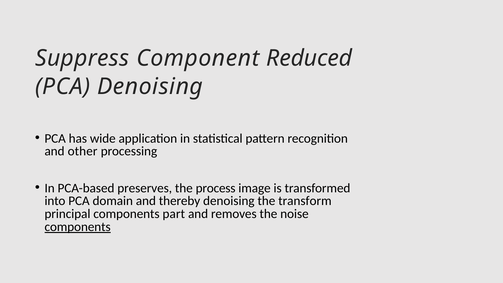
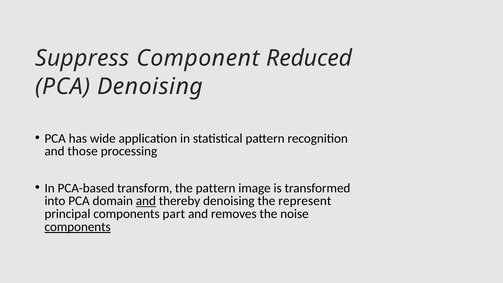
other: other -> those (83, 151)
preserves: preserves -> transform (145, 188)
the process: process -> pattern (216, 188)
and underline: none -> present (146, 201)
transform: transform -> represent (305, 201)
